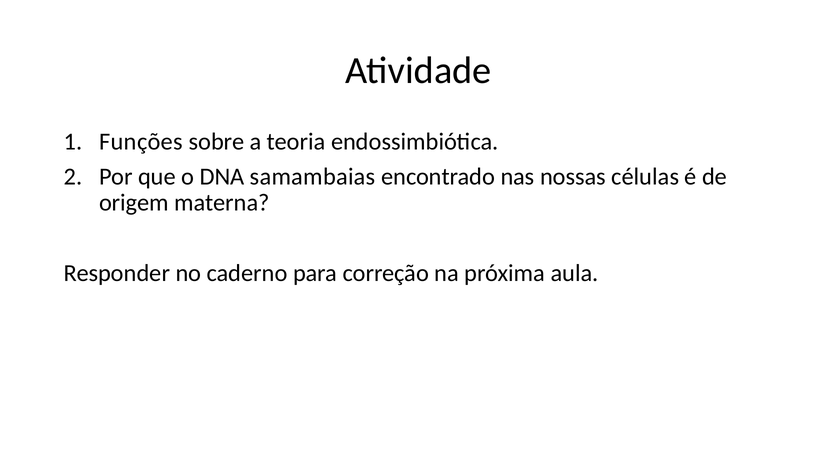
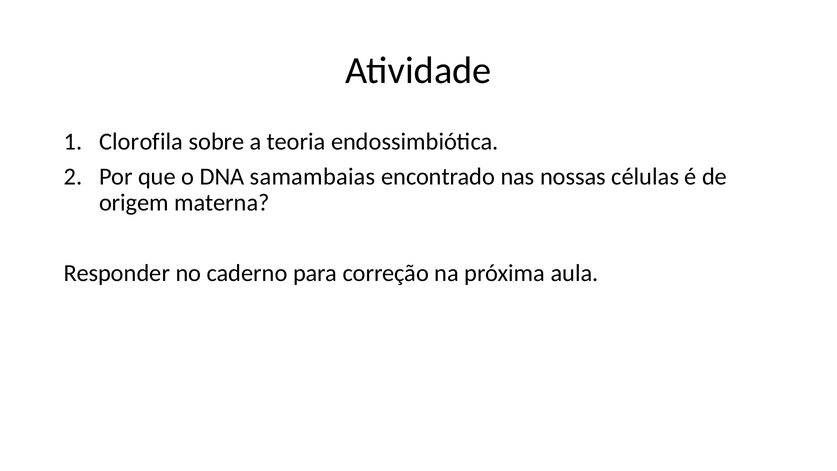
Funções: Funções -> Clorofila (141, 141)
